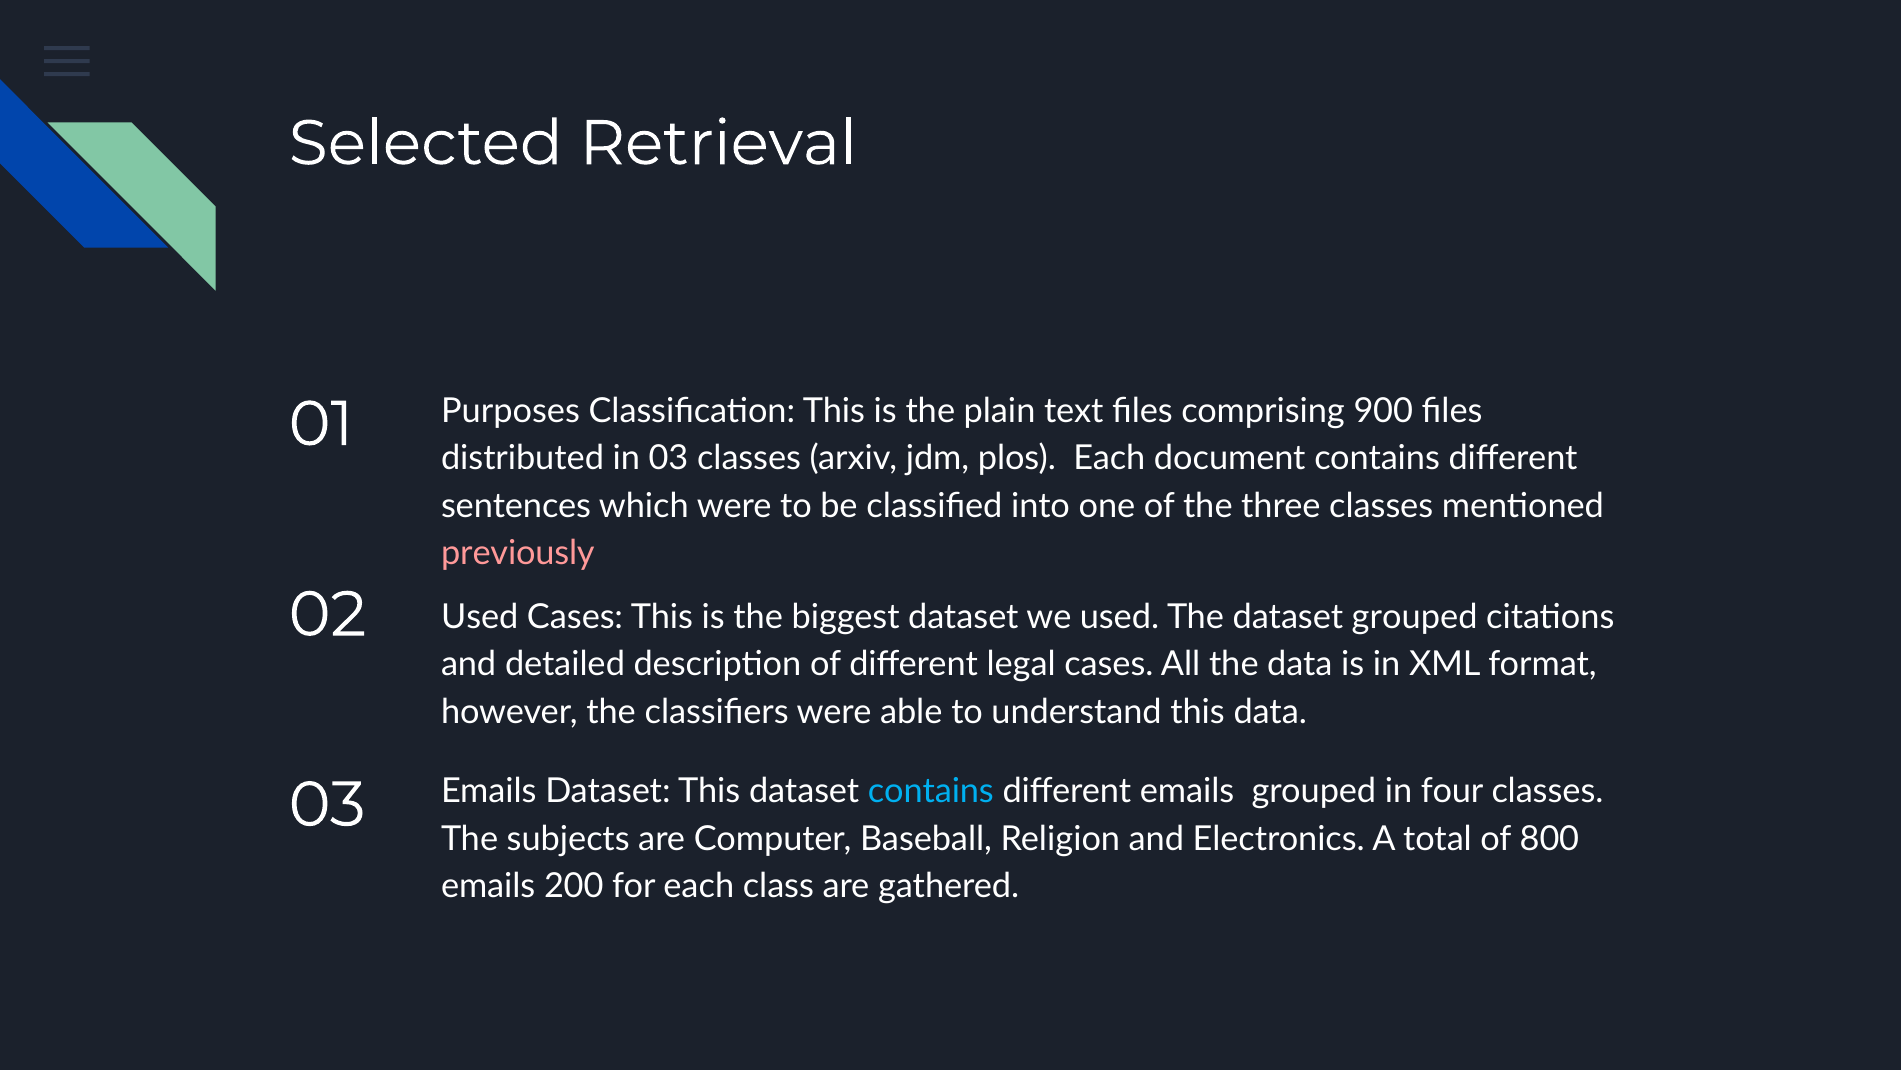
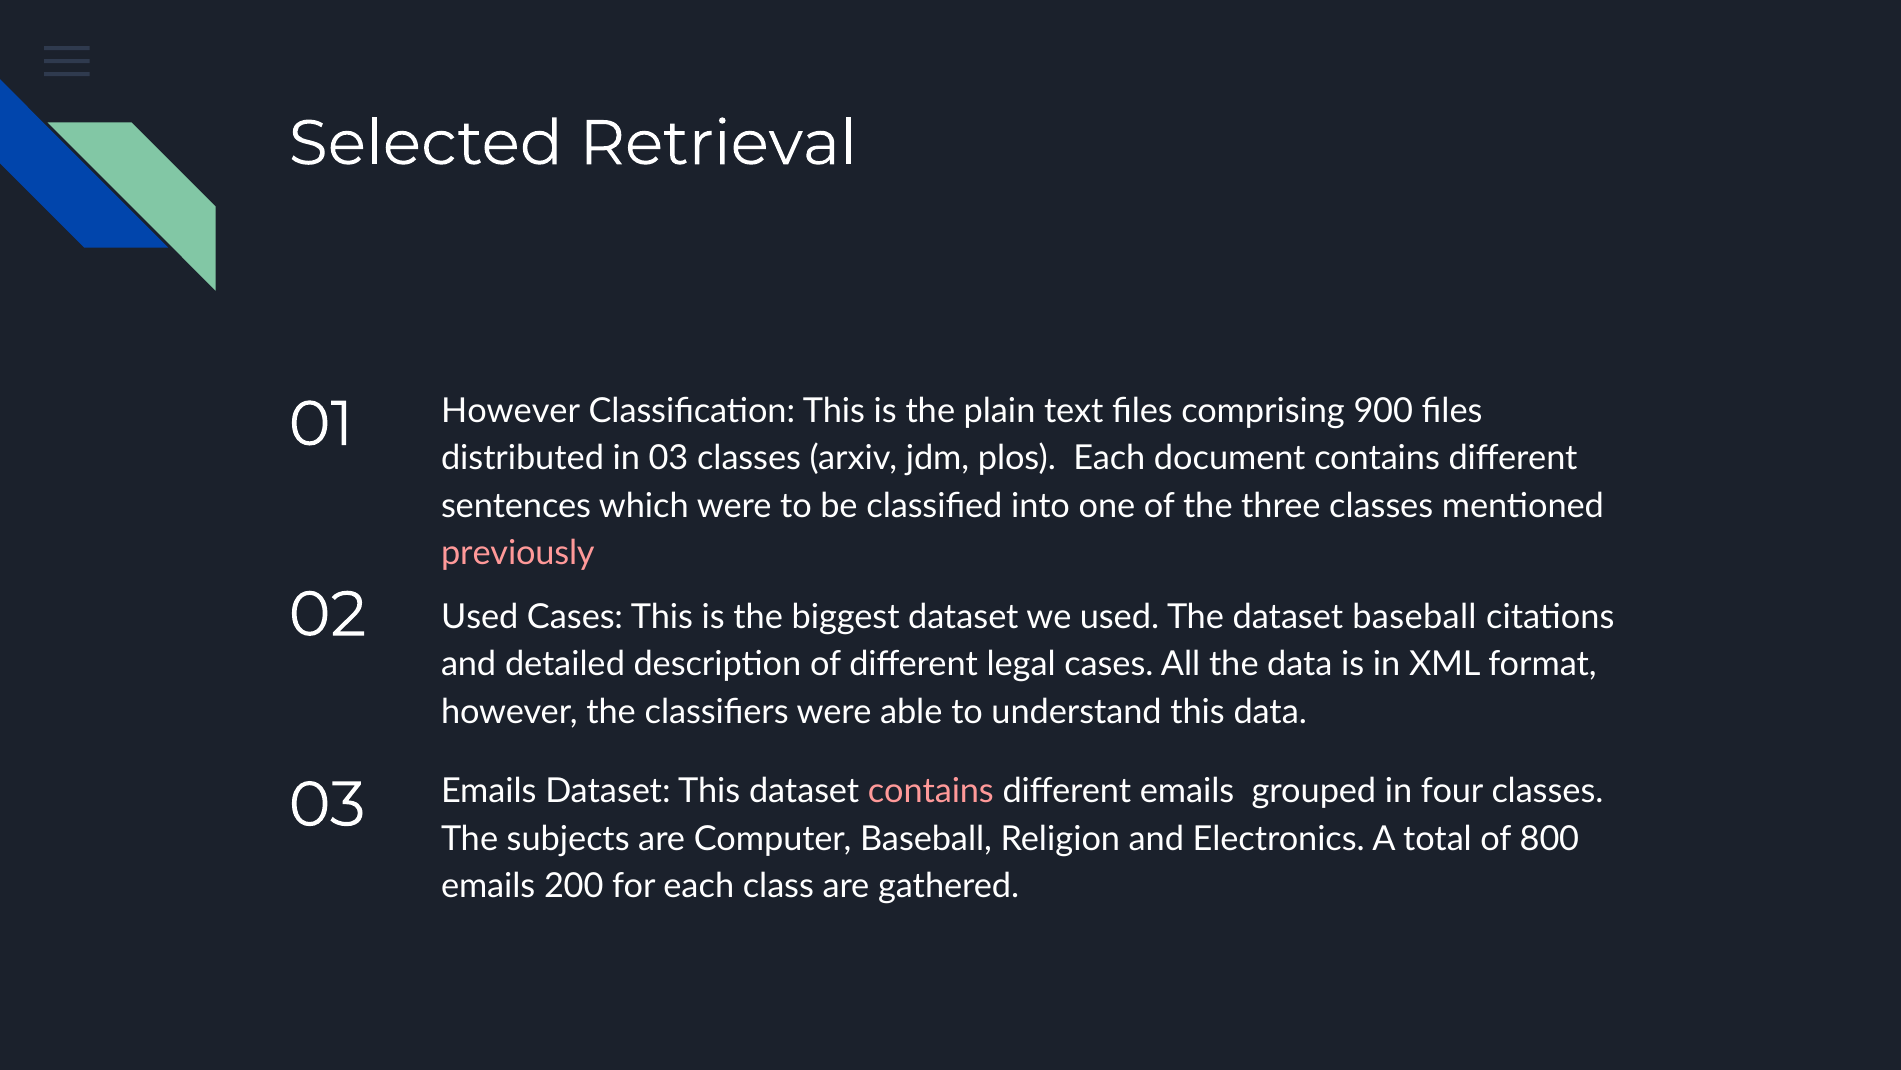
01 Purposes: Purposes -> However (511, 411)
dataset grouped: grouped -> baseball (1414, 617)
contains colour: light blue -> pink (931, 791)
